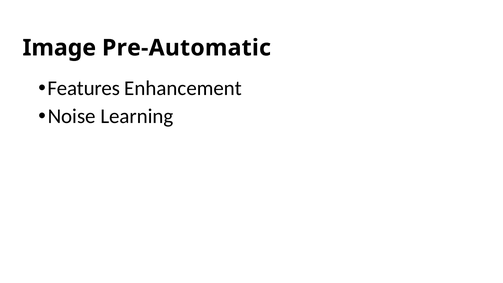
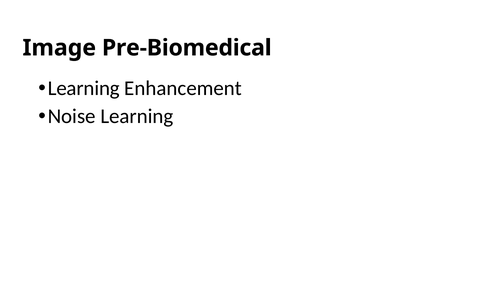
Pre-Automatic: Pre-Automatic -> Pre-Biomedical (187, 48)
Features: Features -> Learning (84, 88)
